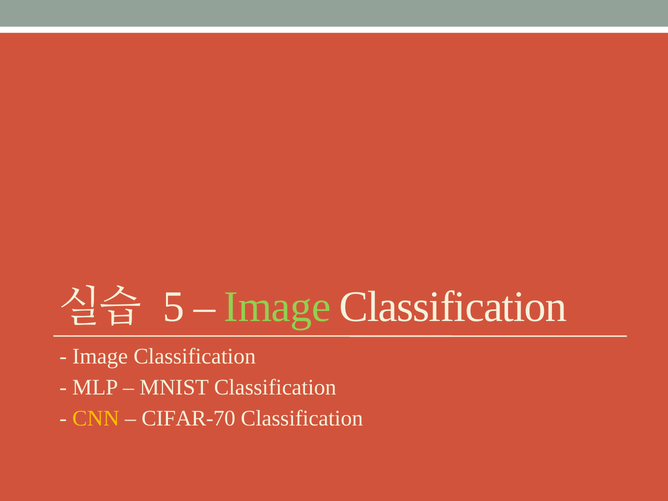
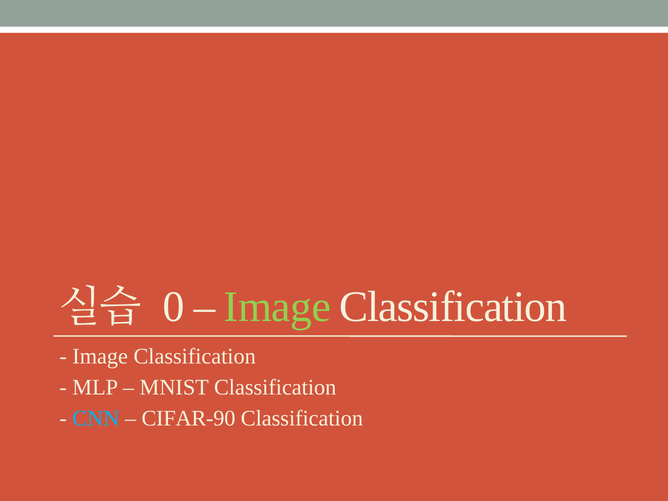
5: 5 -> 0 (174, 307)
CNN colour: yellow -> light blue (96, 419)
CIFAR-70: CIFAR-70 -> CIFAR-90 (188, 419)
